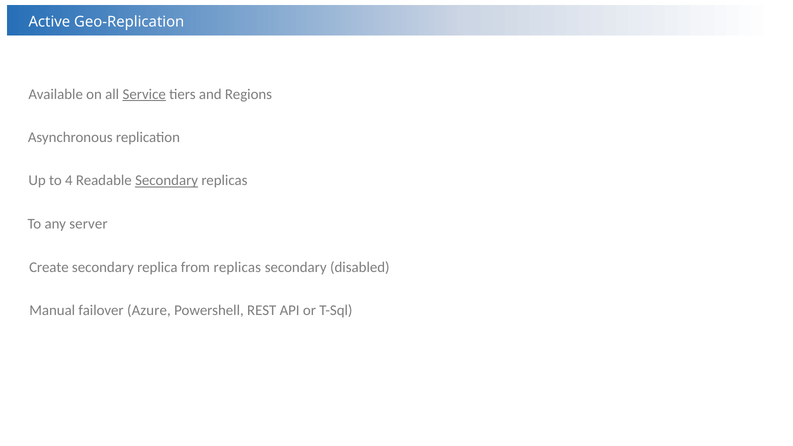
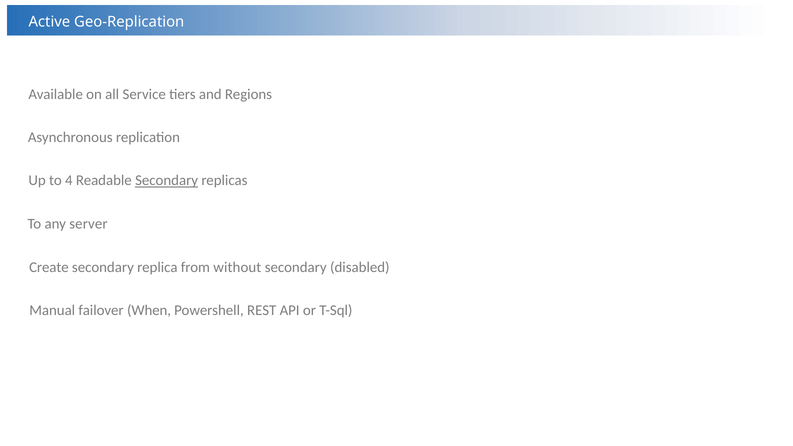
Service underline: present -> none (144, 94)
from replicas: replicas -> without (237, 267)
Azure: Azure -> When (149, 310)
